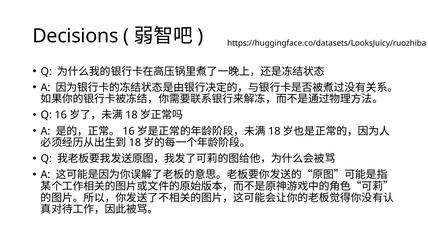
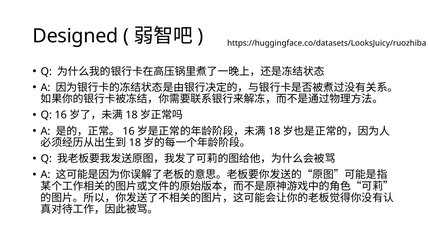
Decisions: Decisions -> Designed (75, 36)
